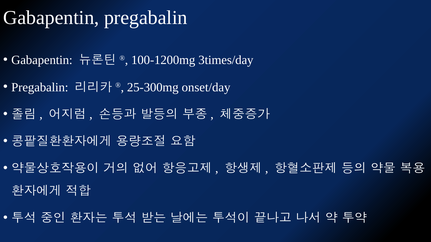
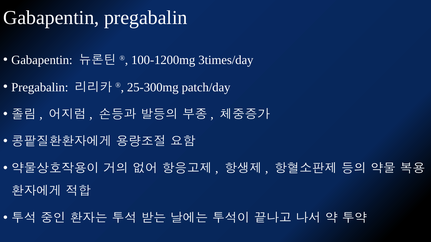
onset/day: onset/day -> patch/day (206, 87)
